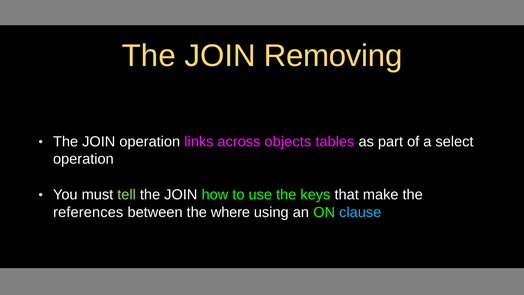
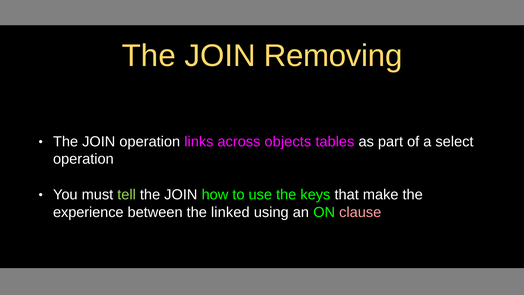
references: references -> experience (88, 212)
where: where -> linked (230, 212)
clause colour: light blue -> pink (360, 212)
